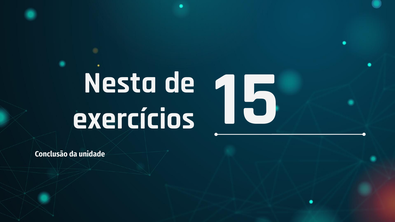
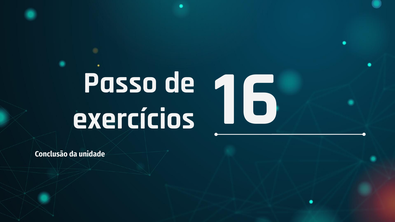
Nesta: Nesta -> Passo (120, 83)
15: 15 -> 16 (247, 99)
